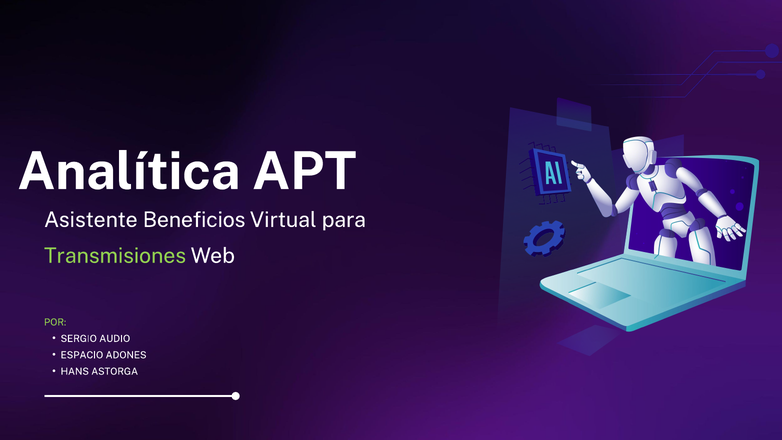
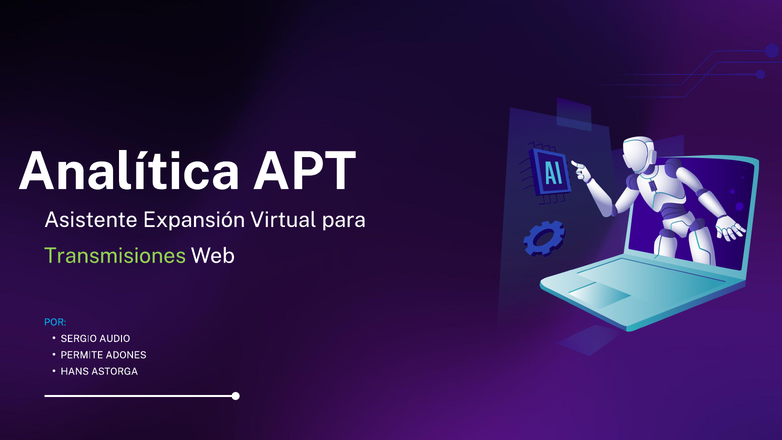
Beneficios: Beneficios -> Expansión (194, 220)
POR colour: light green -> light blue (55, 322)
ESPACIO: ESPACIO -> PERMITE (82, 355)
